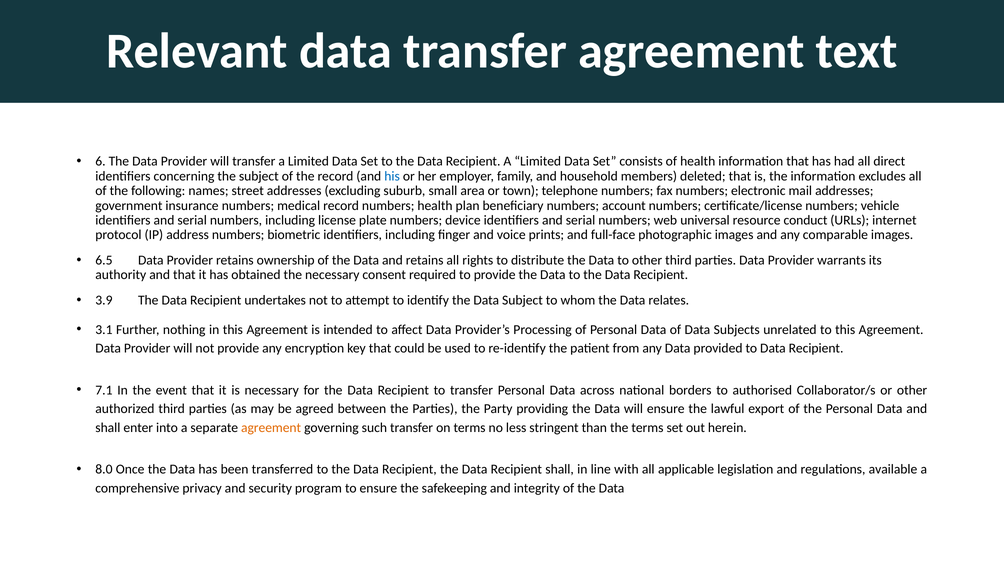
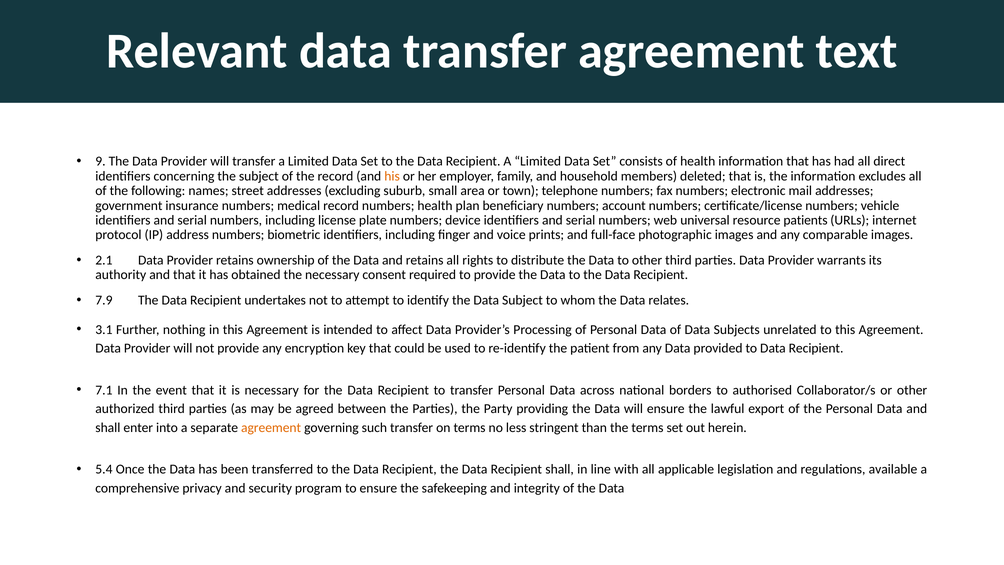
6: 6 -> 9 (101, 161)
his colour: blue -> orange (392, 176)
conduct: conduct -> patients (806, 220)
6.5: 6.5 -> 2.1 (104, 260)
3.9: 3.9 -> 7.9 (104, 300)
8.0: 8.0 -> 5.4 (104, 469)
